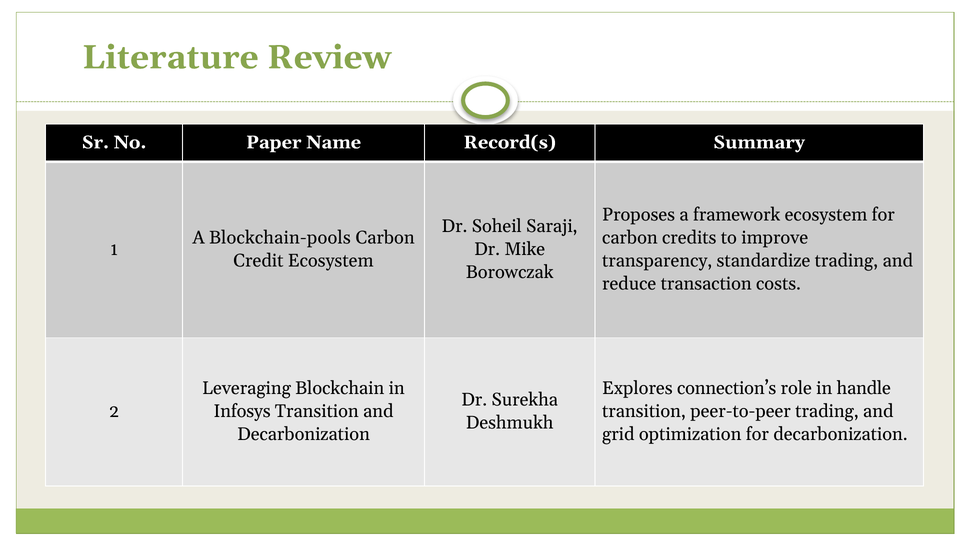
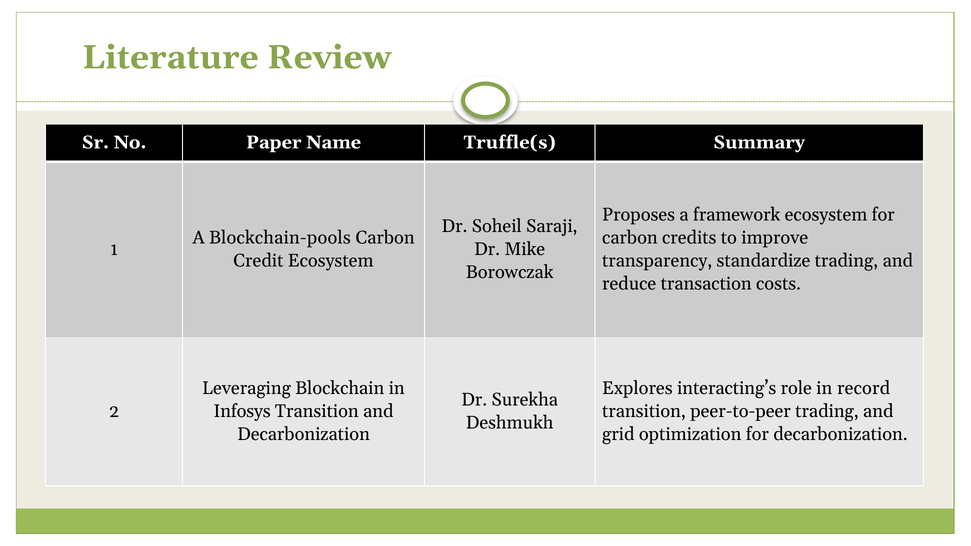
Record(s: Record(s -> Truffle(s (510, 142)
connection’s: connection’s -> interacting’s (727, 388)
handle: handle -> record (864, 388)
